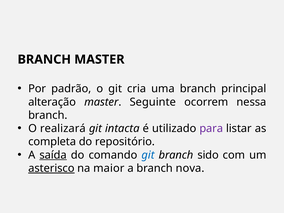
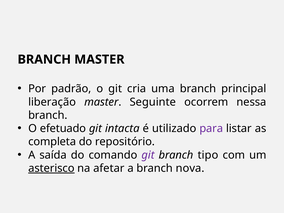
alteração: alteração -> liberação (52, 102)
realizará: realizará -> efetuado (63, 128)
saída underline: present -> none (53, 155)
git colour: blue -> purple (148, 155)
sido: sido -> tipo (208, 155)
maior: maior -> afetar (109, 168)
